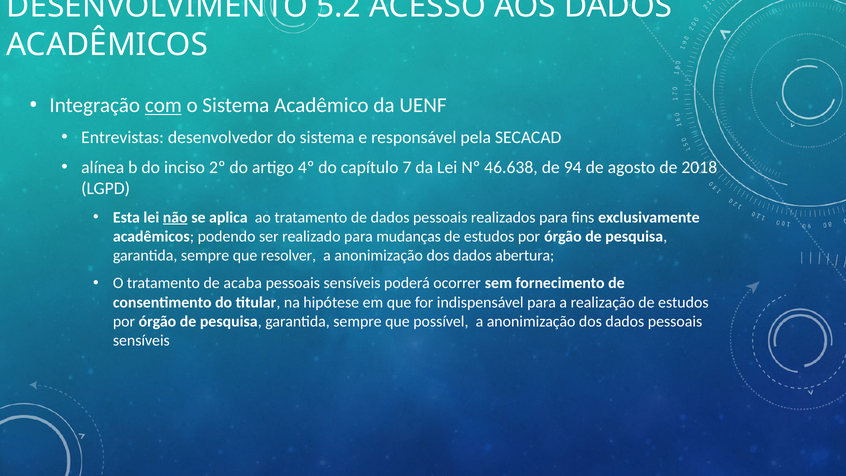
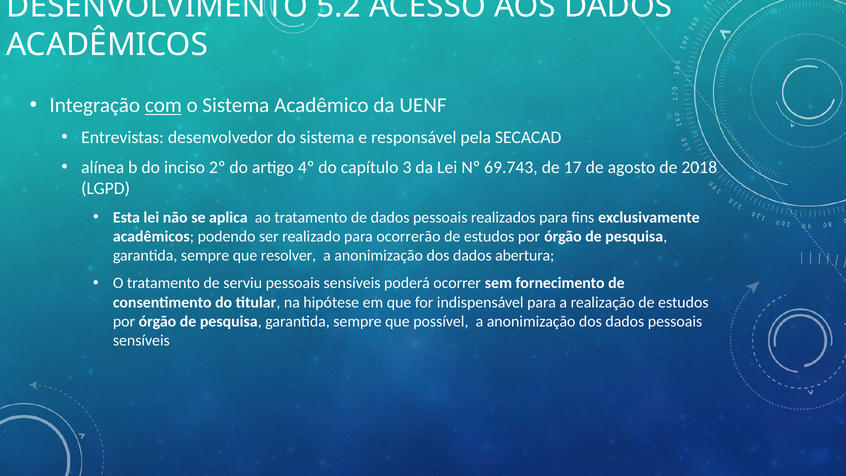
7: 7 -> 3 (407, 167)
46.638: 46.638 -> 69.743 (511, 167)
94: 94 -> 17 (573, 167)
não underline: present -> none (175, 217)
mudanças: mudanças -> ocorrerão (408, 236)
acaba: acaba -> serviu (243, 283)
